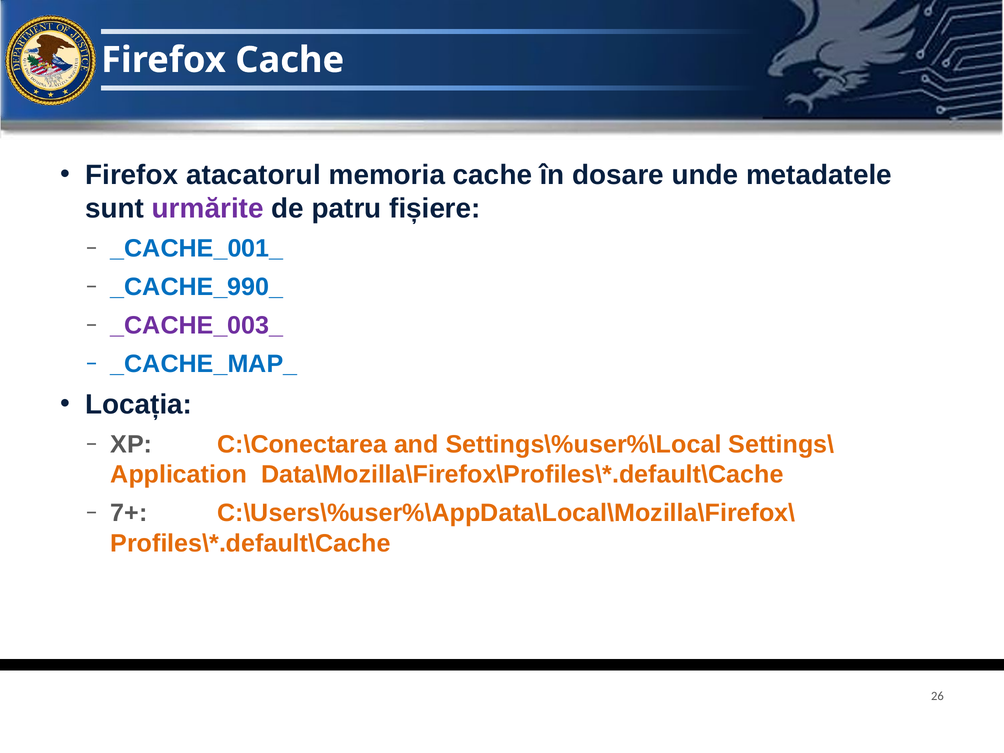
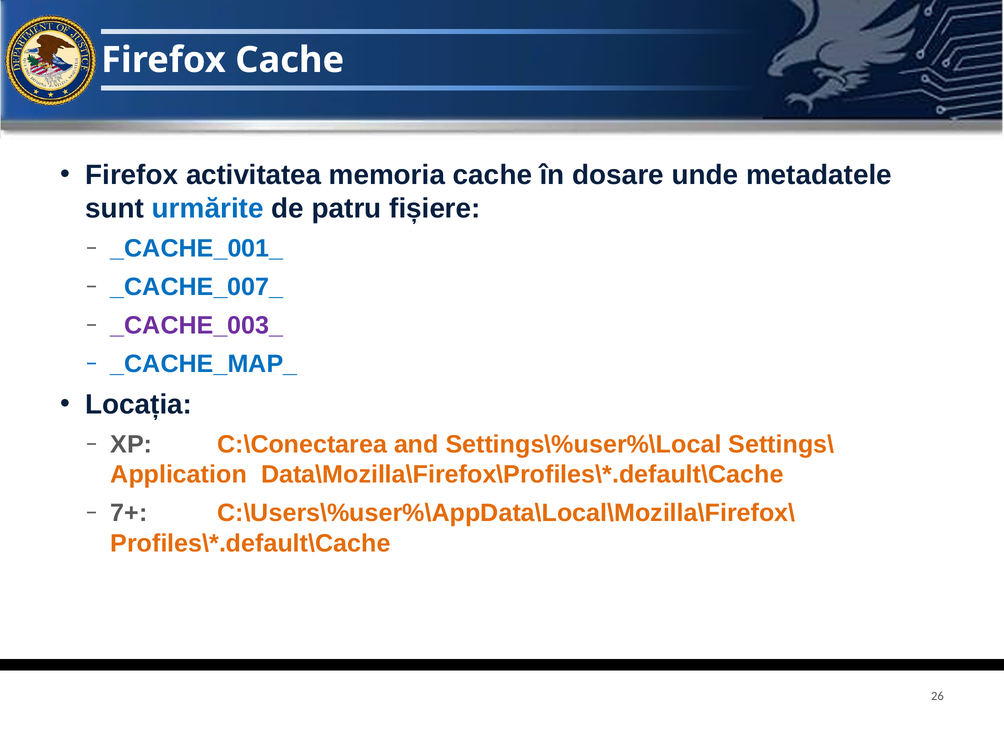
atacatorul: atacatorul -> activitatea (254, 175)
urmărite colour: purple -> blue (208, 209)
_CACHE_990_: _CACHE_990_ -> _CACHE_007_ (197, 287)
